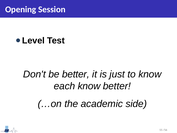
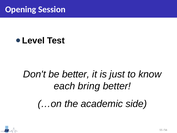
each know: know -> bring (89, 86)
